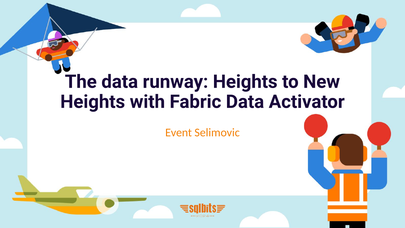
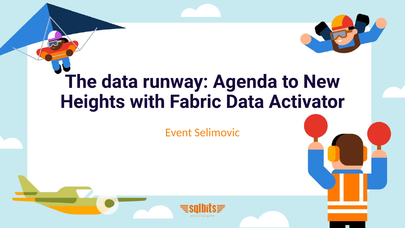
runway Heights: Heights -> Agenda (245, 82)
